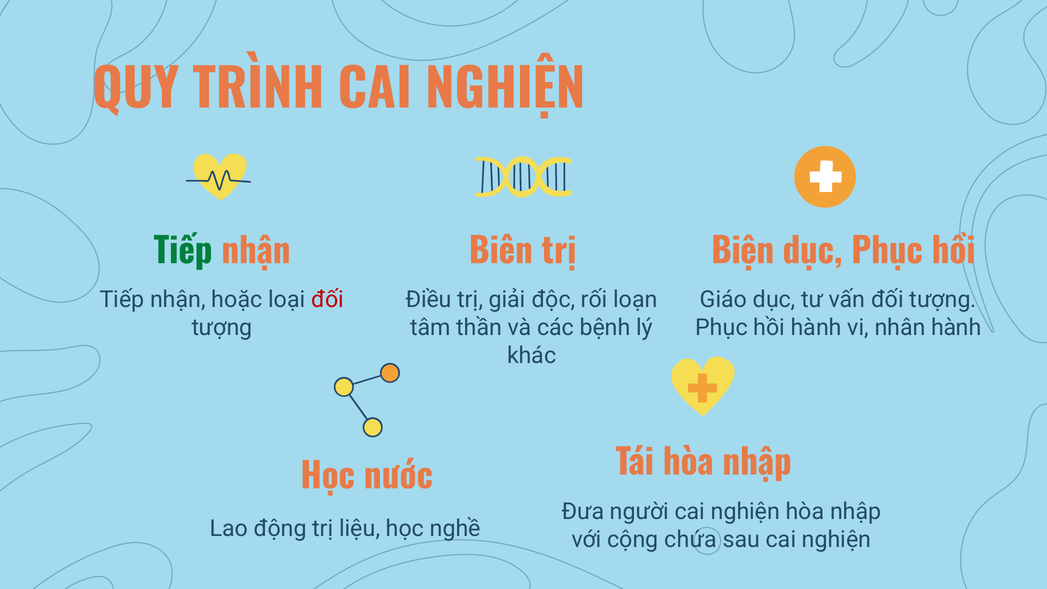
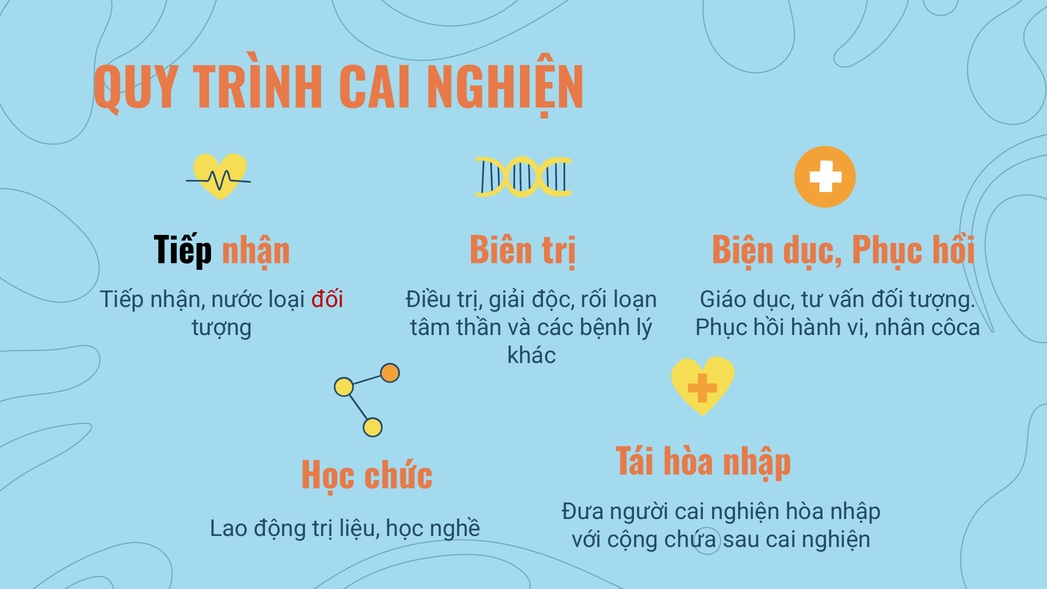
Tiếp colour: green -> black (183, 252)
hoặc: hoặc -> nước (237, 300)
nhân hành: hành -> côca (956, 328)
nước: nước -> chức (398, 477)
